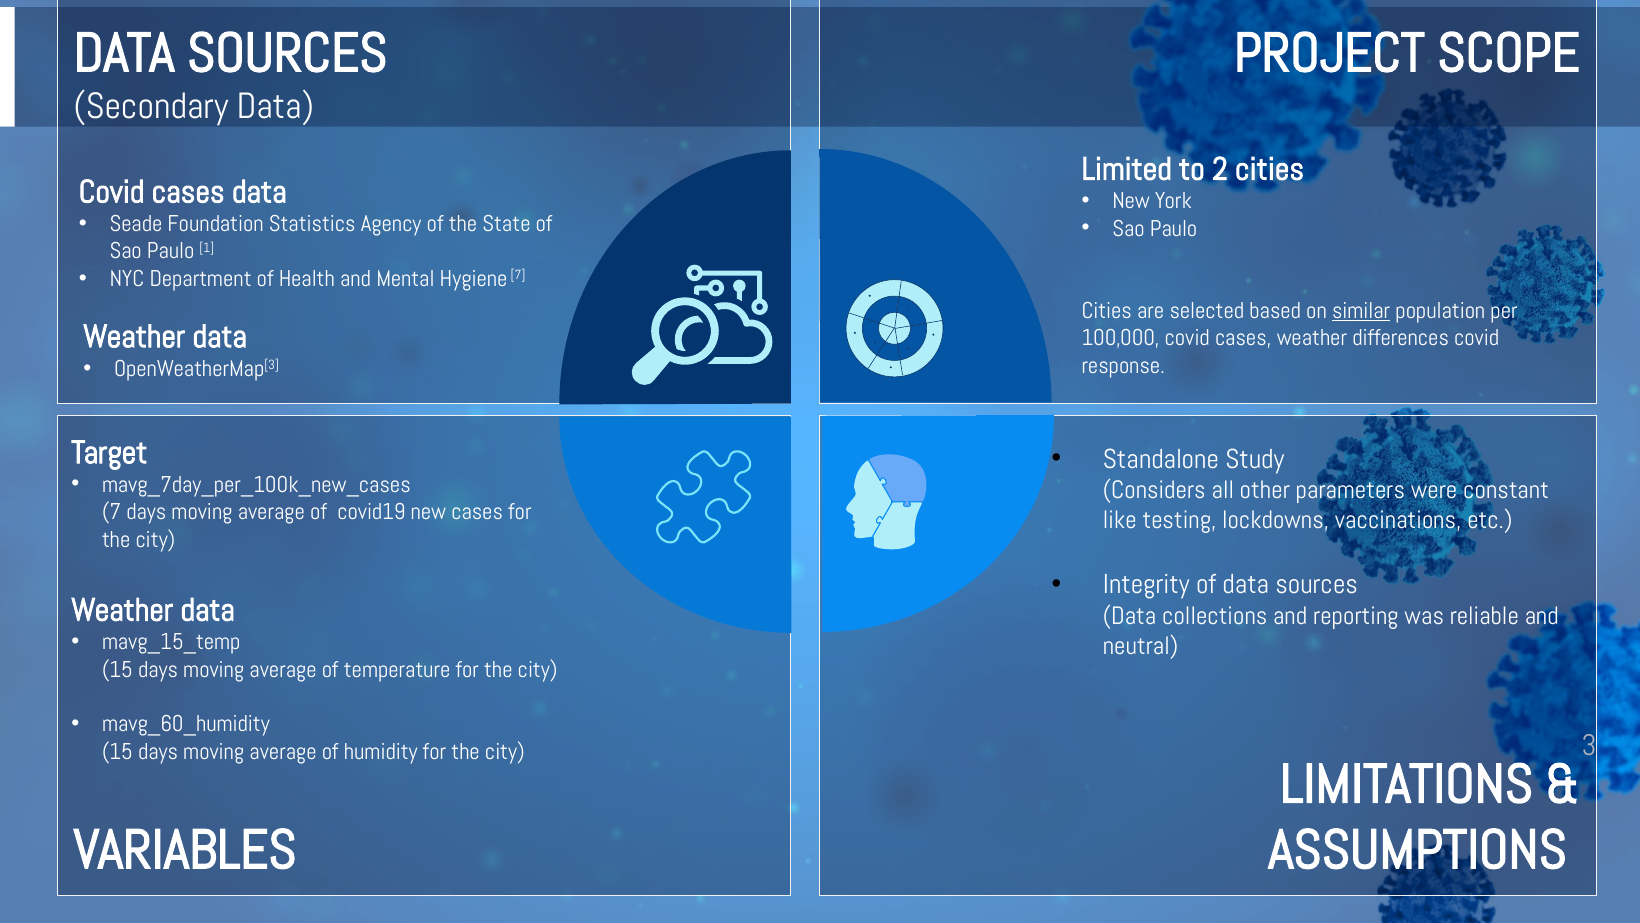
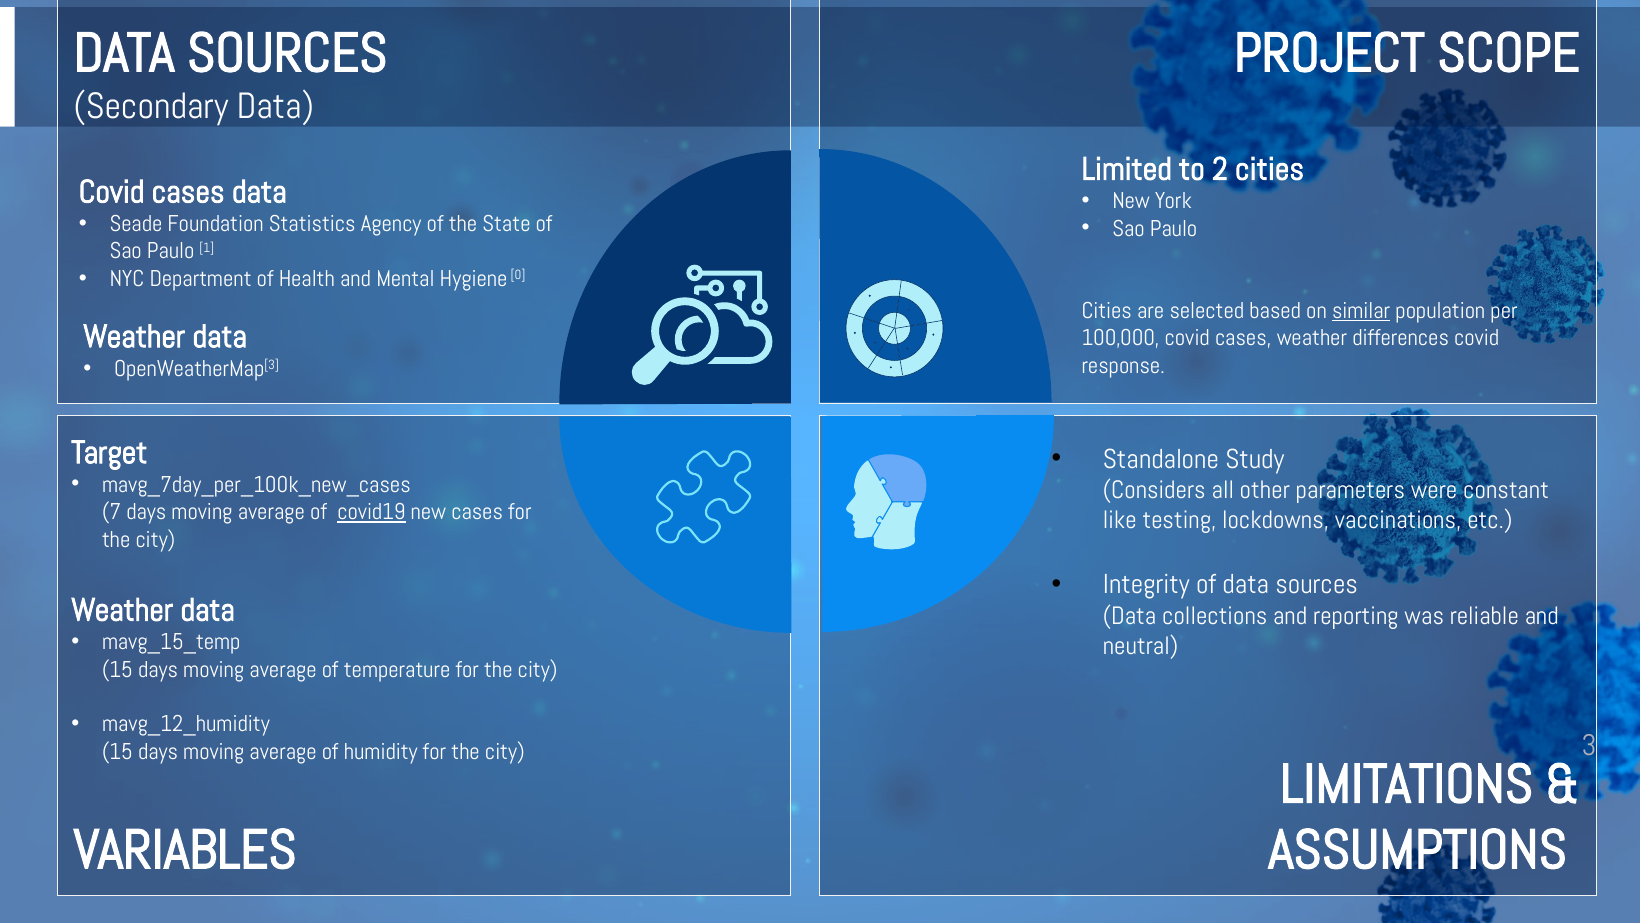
Hygiene 7: 7 -> 0 (518, 275)
covid19 underline: none -> present (372, 512)
mavg_60_humidity: mavg_60_humidity -> mavg_12_humidity (186, 724)
